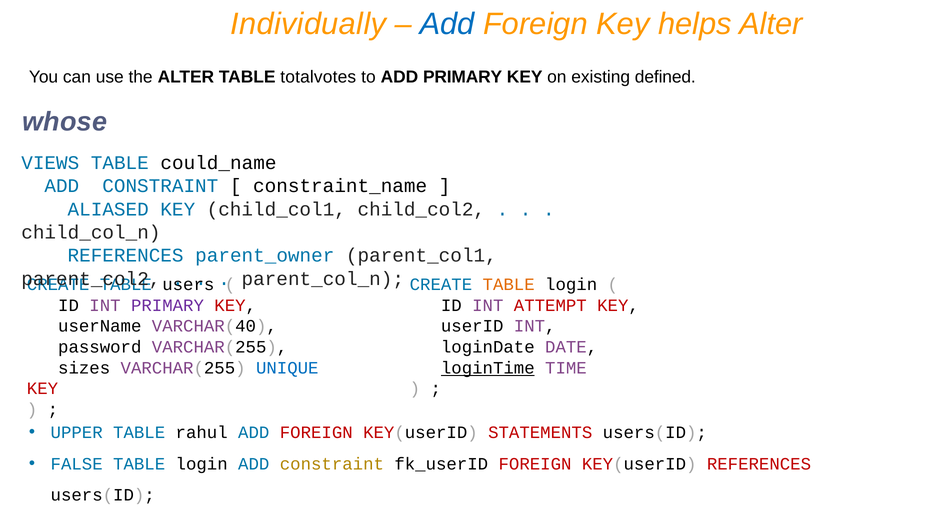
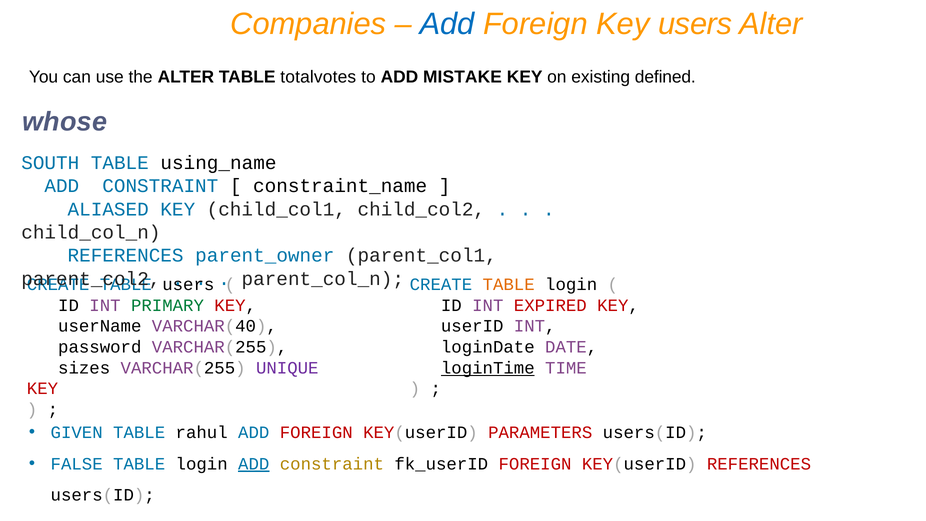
Individually: Individually -> Companies (308, 24)
Key helps: helps -> users (695, 24)
ADD PRIMARY: PRIMARY -> MISTAKE (462, 77)
VIEWS: VIEWS -> SOUTH (50, 163)
could_name: could_name -> using_name (218, 163)
PRIMARY colour: purple -> green (167, 305)
ATTEMPT: ATTEMPT -> EXPIRED (550, 305)
UNIQUE colour: blue -> purple (287, 368)
UPPER: UPPER -> GIVEN (77, 432)
STATEMENTS: STATEMENTS -> PARAMETERS (540, 432)
ADD underline: none -> present (254, 464)
